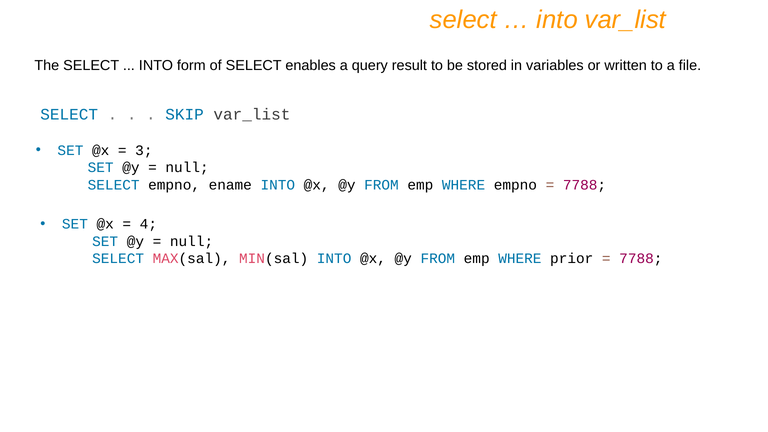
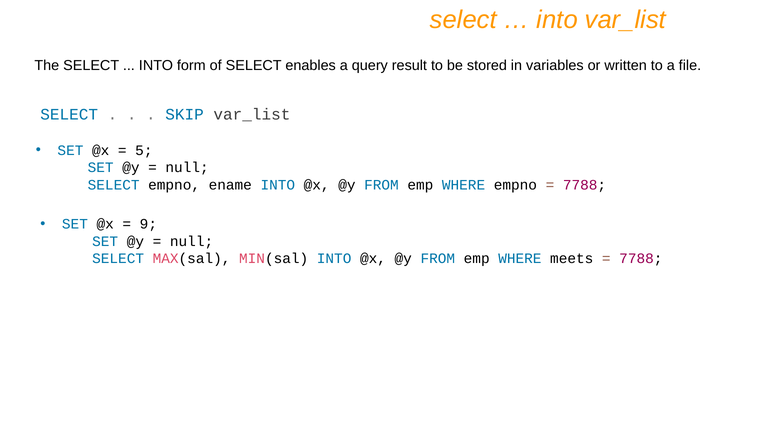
3: 3 -> 5 (144, 150)
4: 4 -> 9 (148, 224)
prior: prior -> meets (572, 259)
